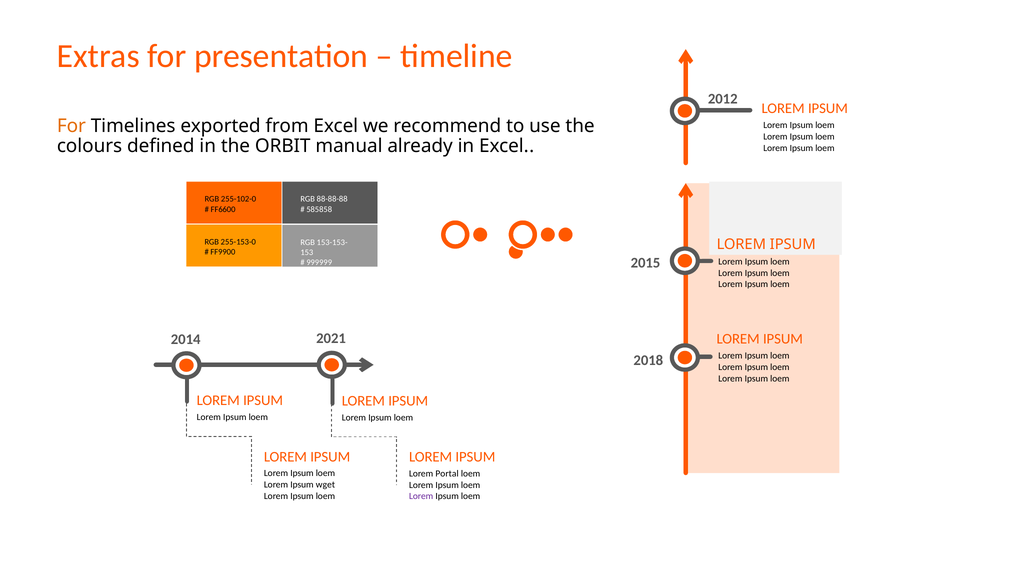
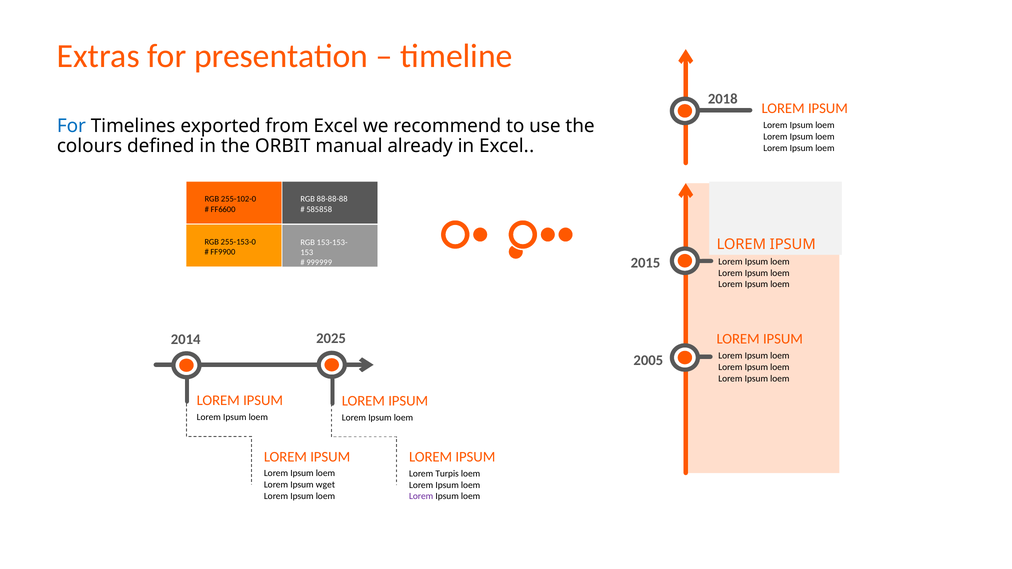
2012: 2012 -> 2018 (723, 99)
For colour: orange -> blue (71, 126)
2021: 2021 -> 2025 (331, 339)
2018: 2018 -> 2005 (648, 361)
Portal: Portal -> Turpis (447, 474)
